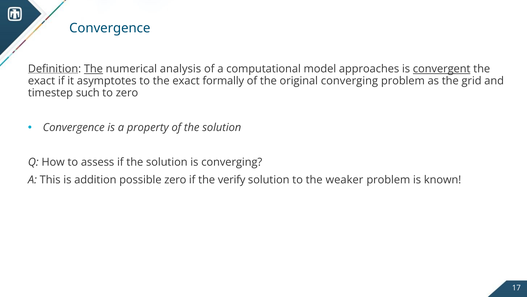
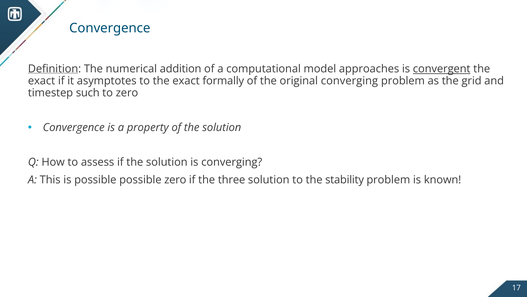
The underline: present -> none (93, 69)
analysis: analysis -> addition (181, 69)
is addition: addition -> possible (95, 179)
verify: verify -> three (232, 179)
weaker: weaker -> stability (345, 179)
